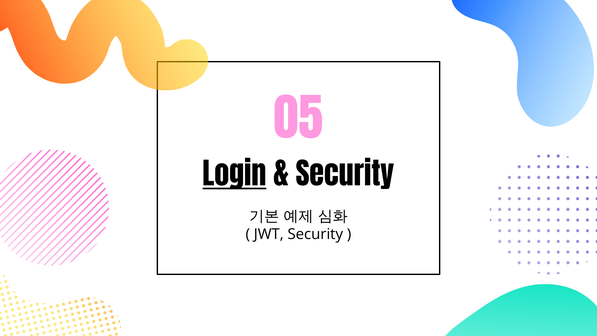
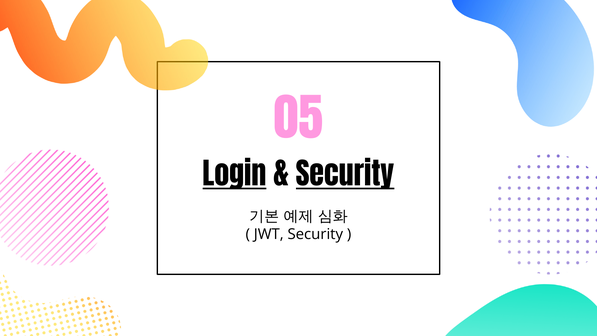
Security underline: none -> present (345, 176)
